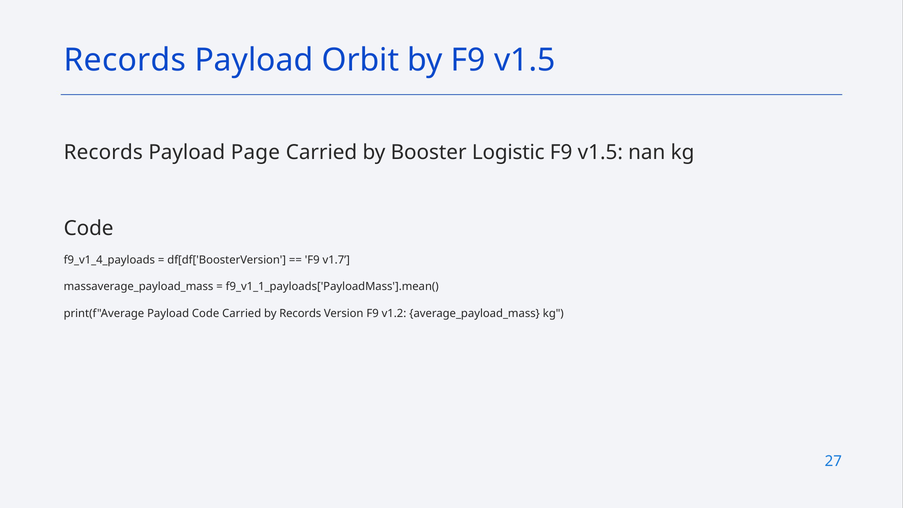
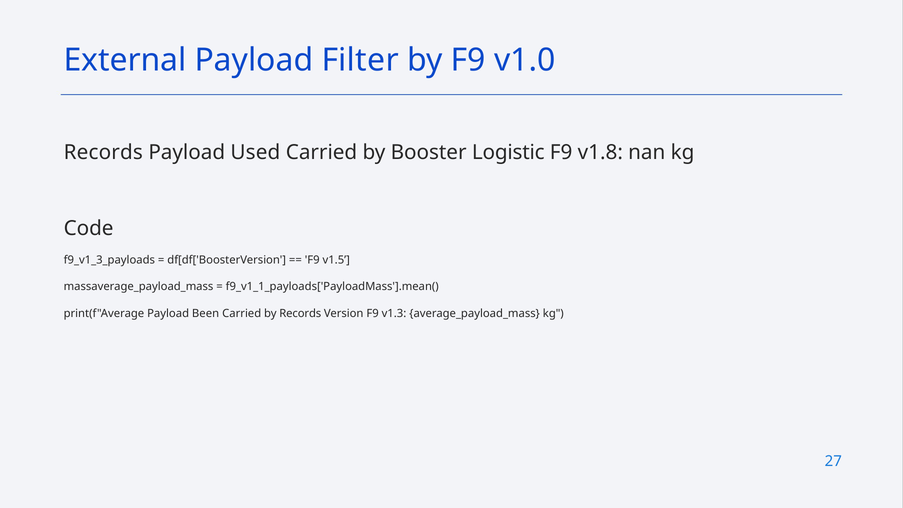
Records: Records -> External (125, 60)
Orbit: Orbit -> Filter (360, 60)
by F9 v1.5: v1.5 -> v1.0 (525, 60)
Page: Page -> Used (255, 152)
v1.5: v1.5 -> v1.8 (600, 152)
f9_v1_4_payloads: f9_v1_4_payloads -> f9_v1_3_payloads (109, 260)
v1.7: v1.7 -> v1.5 (336, 260)
Payload Code: Code -> Been (206, 313)
v1.2: v1.2 -> v1.3 (394, 313)
